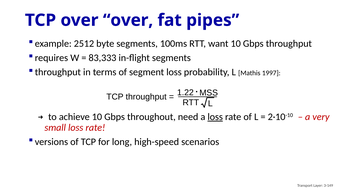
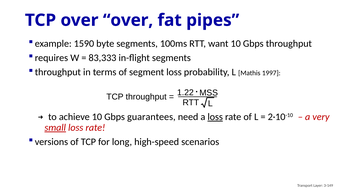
2512: 2512 -> 1590 (84, 44)
throughout: throughout -> guarantees (151, 117)
small underline: none -> present (55, 128)
